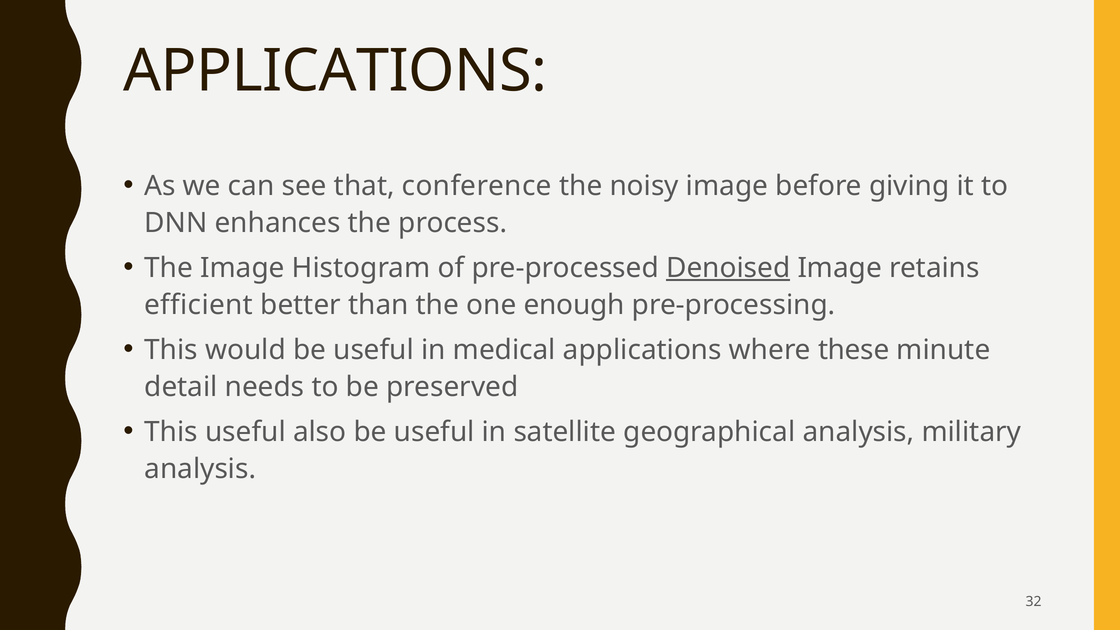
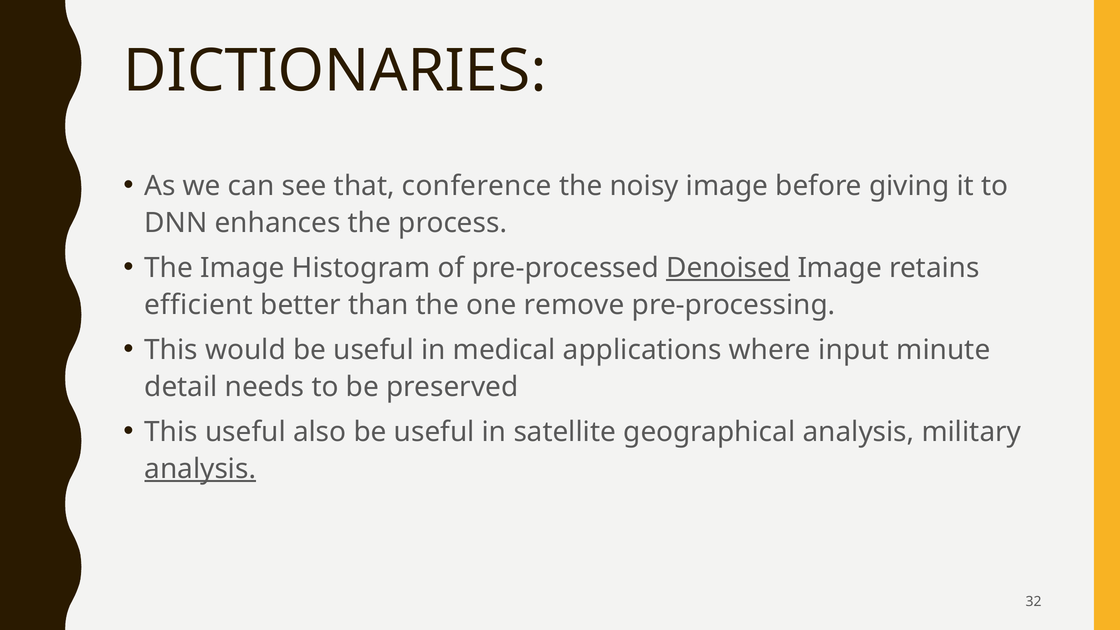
APPLICATIONS: APPLICATIONS -> DICTIONARIES (335, 71)
enough: enough -> remove (574, 305)
these: these -> input (853, 350)
analysis underline: none -> present (200, 469)
